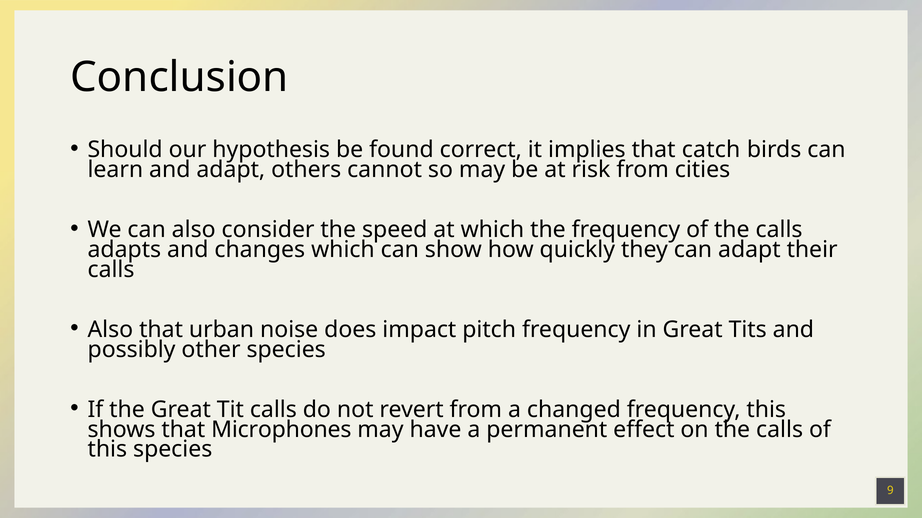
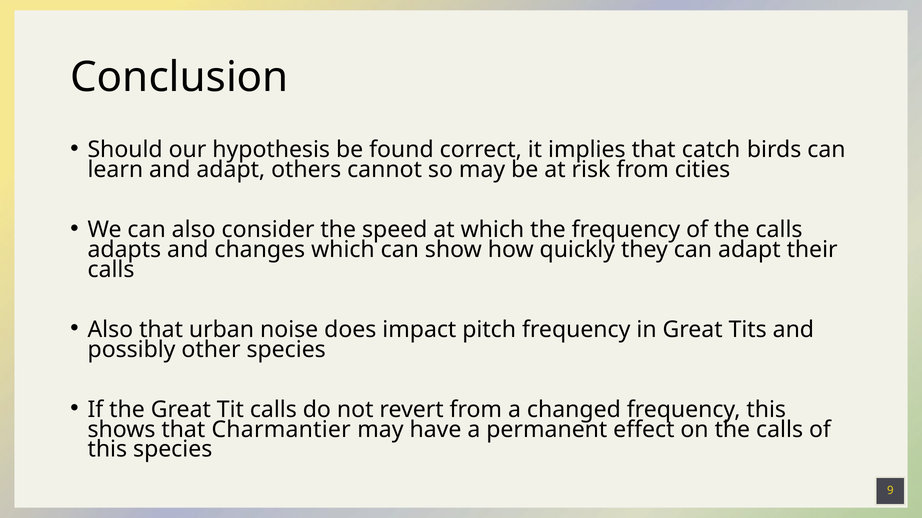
Microphones: Microphones -> Charmantier (281, 430)
